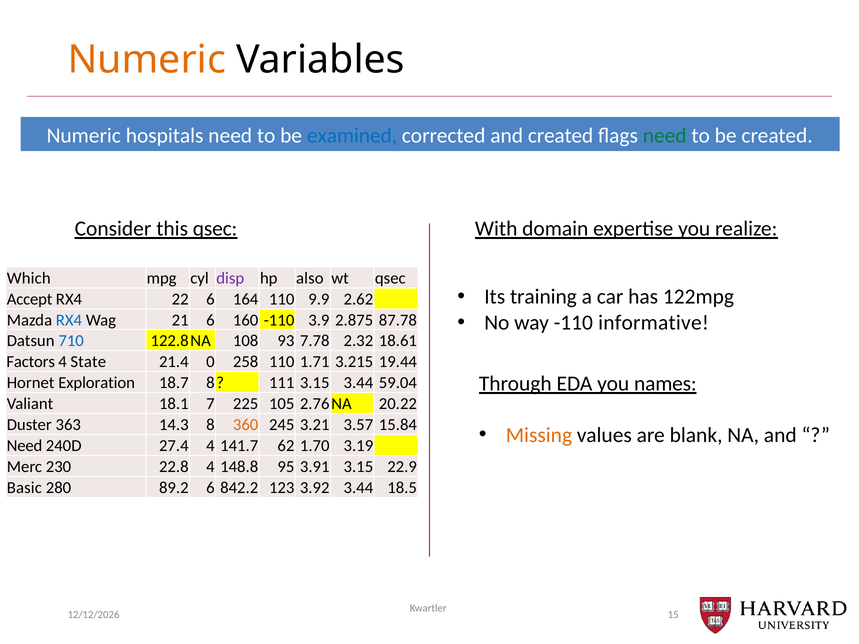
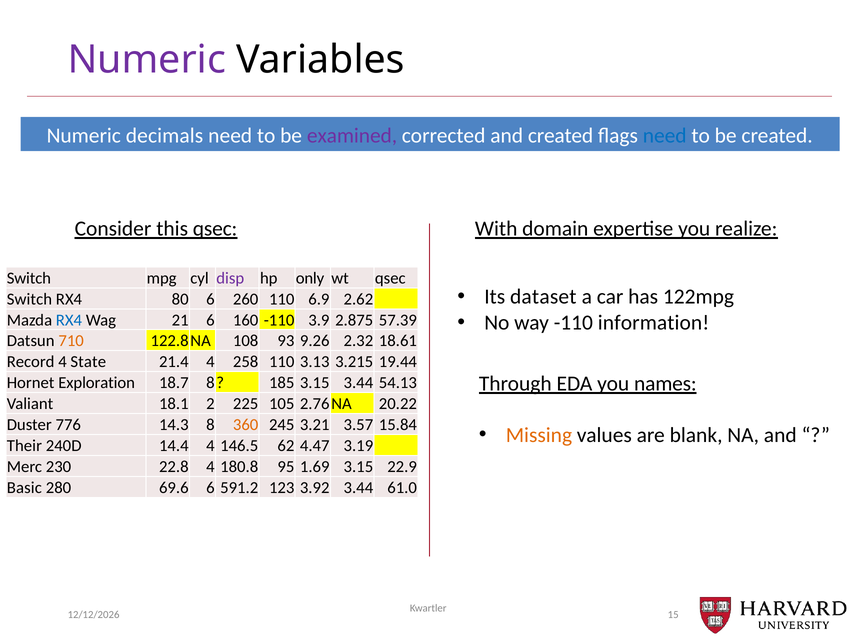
Numeric colour: orange -> purple (147, 60)
hospitals: hospitals -> decimals (165, 136)
examined colour: blue -> purple (352, 136)
need colour: green -> blue (665, 136)
Which: Which -> Switch (29, 278)
also: also -> only (310, 278)
training: training -> dataset (543, 297)
Accept: Accept -> Switch (29, 299)
22: 22 -> 80 (180, 299)
164: 164 -> 260 (246, 299)
9.9: 9.9 -> 6.9 (319, 299)
informative: informative -> information (654, 323)
87.78: 87.78 -> 57.39 (398, 320)
710 colour: blue -> orange (71, 341)
7.78: 7.78 -> 9.26 (315, 341)
Factors: Factors -> Record (31, 362)
21.4 0: 0 -> 4 (210, 362)
1.71: 1.71 -> 3.13 (315, 362)
111: 111 -> 185 (282, 383)
59.04: 59.04 -> 54.13 (398, 383)
7: 7 -> 2 (210, 404)
363: 363 -> 776 (68, 425)
Need: Need -> Their (24, 446)
27.4: 27.4 -> 14.4 (174, 446)
141.7: 141.7 -> 146.5 (239, 446)
1.70: 1.70 -> 4.47 (315, 446)
148.8: 148.8 -> 180.8 (239, 467)
3.91: 3.91 -> 1.69 (315, 467)
89.2: 89.2 -> 69.6 (174, 488)
842.2: 842.2 -> 591.2 (239, 488)
18.5: 18.5 -> 61.0 (402, 488)
